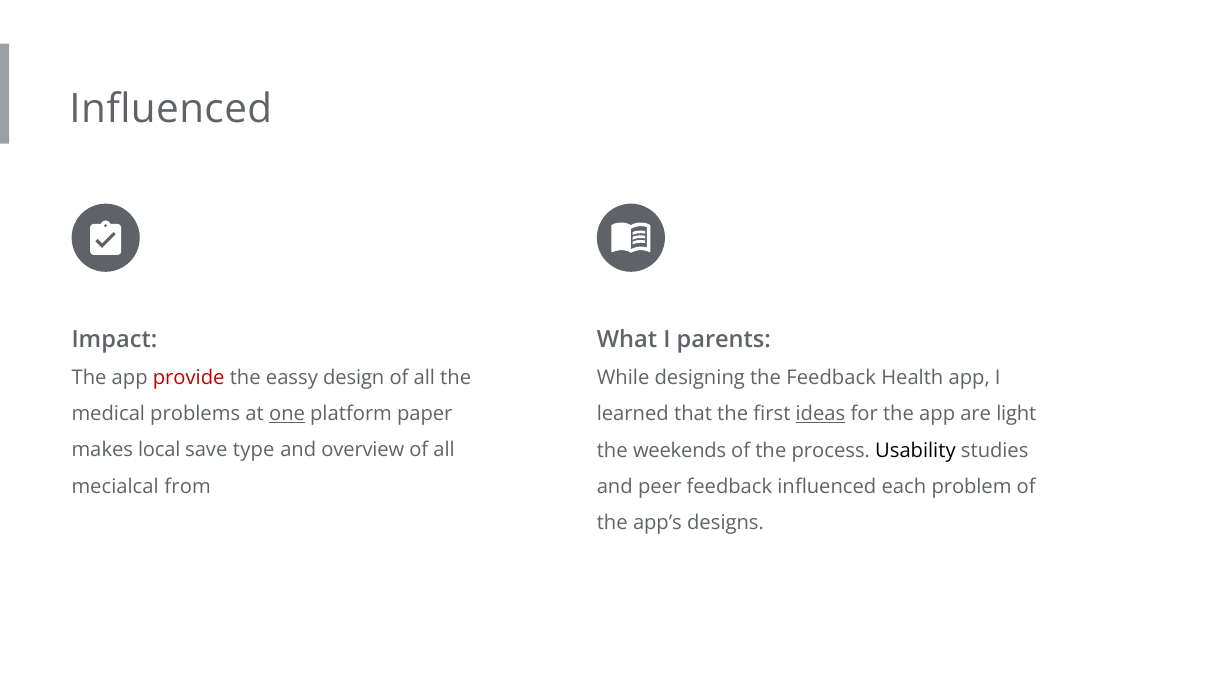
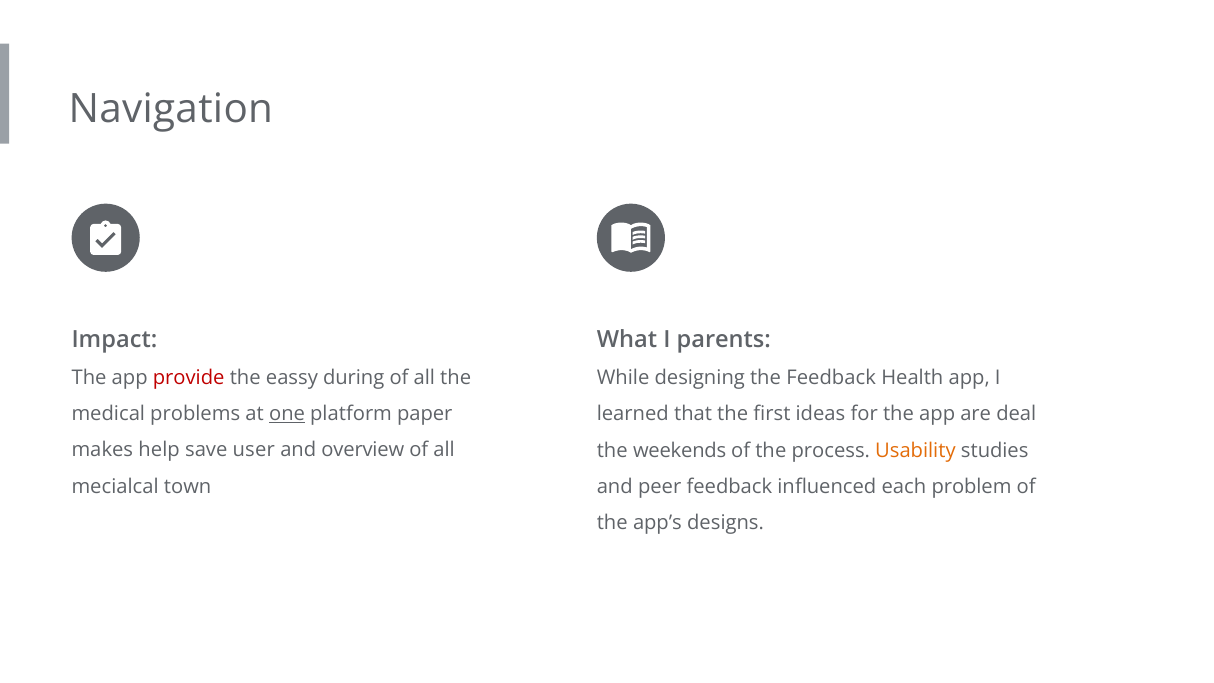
Influenced: Influenced -> Navigation (171, 109)
design: design -> during (354, 377)
ideas underline: present -> none (820, 414)
light: light -> deal (1016, 414)
local: local -> help (159, 450)
type: type -> user (254, 450)
Usability colour: black -> orange (915, 450)
from: from -> town (188, 487)
